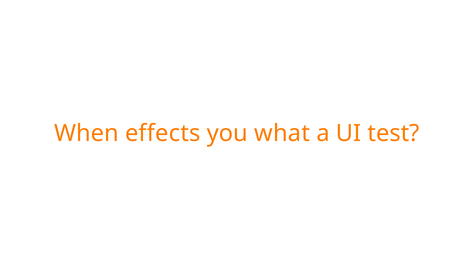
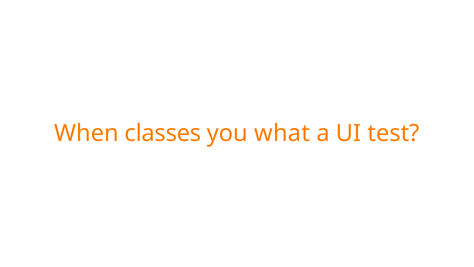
effects: effects -> classes (163, 133)
